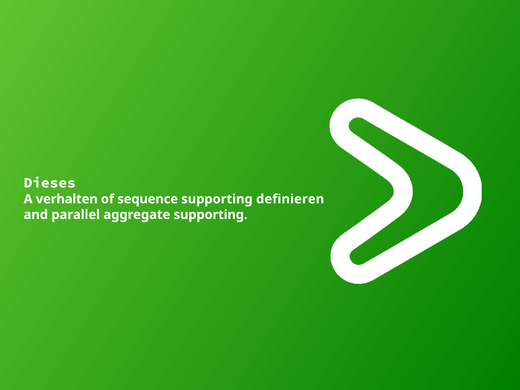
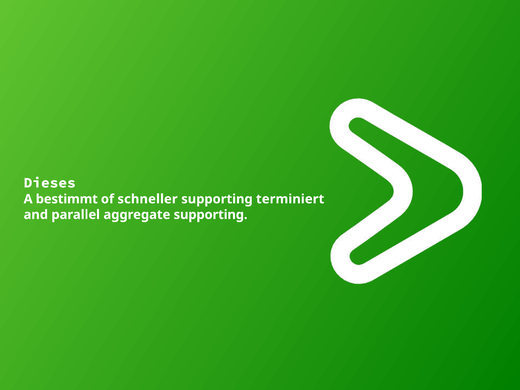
verhalten: verhalten -> bestimmt (67, 199)
sequence: sequence -> schneller (148, 199)
definieren: definieren -> terminiert (290, 199)
